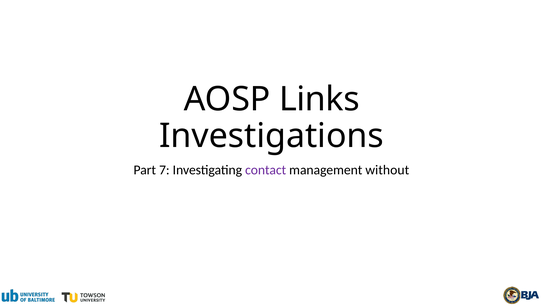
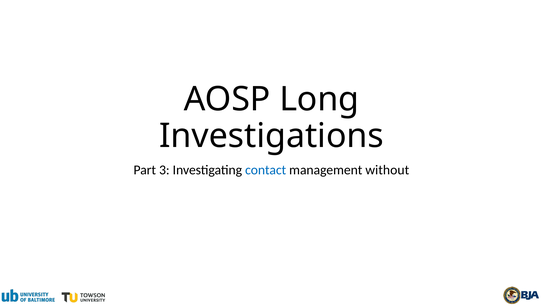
Links: Links -> Long (319, 99)
7: 7 -> 3 (164, 170)
contact colour: purple -> blue (266, 170)
